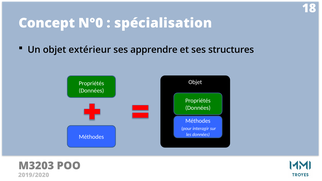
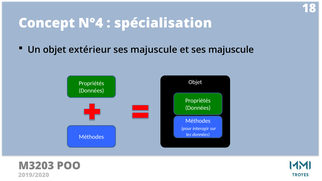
N°0: N°0 -> N°4 (91, 23)
apprendre: apprendre -> majuscule (154, 50)
et ses structures: structures -> majuscule (231, 50)
